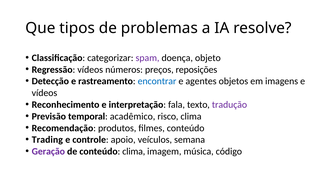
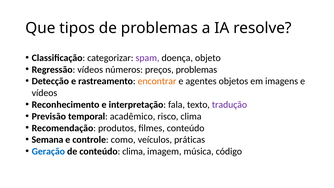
preços reposições: reposições -> problemas (196, 69)
encontrar colour: blue -> orange (157, 81)
Trading: Trading -> Semana (47, 140)
apoio: apoio -> como (123, 140)
semana: semana -> práticas (190, 140)
Geração colour: purple -> blue (48, 151)
